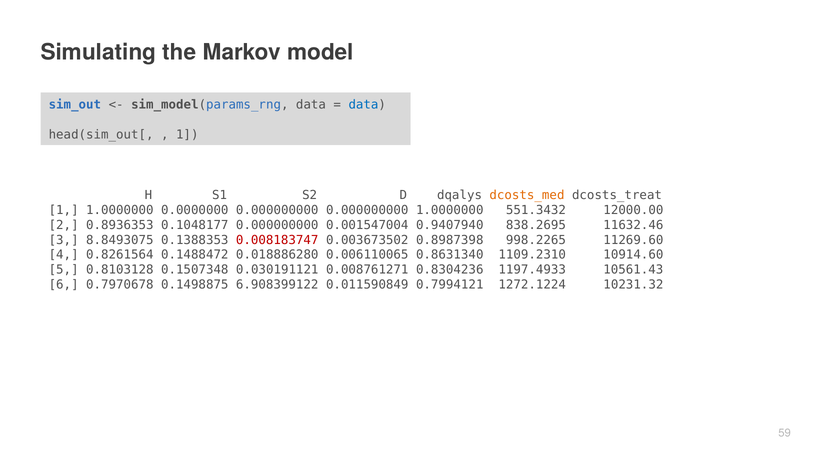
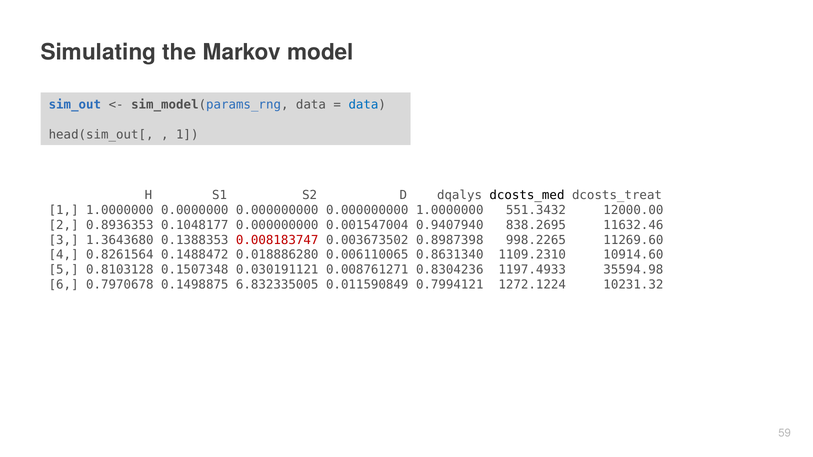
dcosts_med colour: orange -> black (527, 195)
8.8493075: 8.8493075 -> 1.3643680 (120, 240)
10561.43: 10561.43 -> 35594.98 (633, 270)
6.908399122: 6.908399122 -> 6.832335005 (277, 285)
